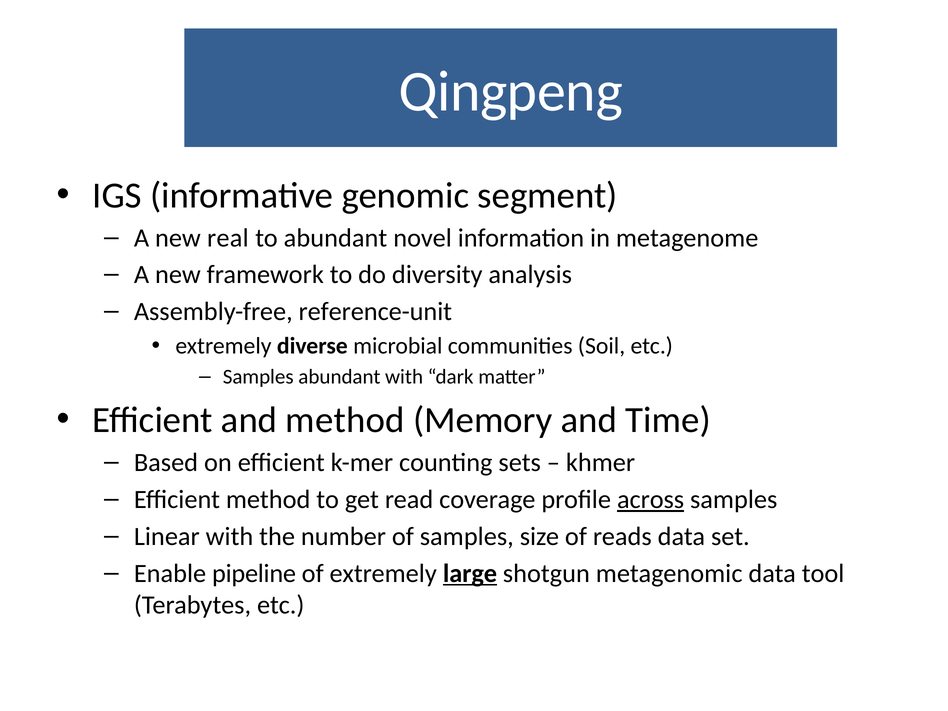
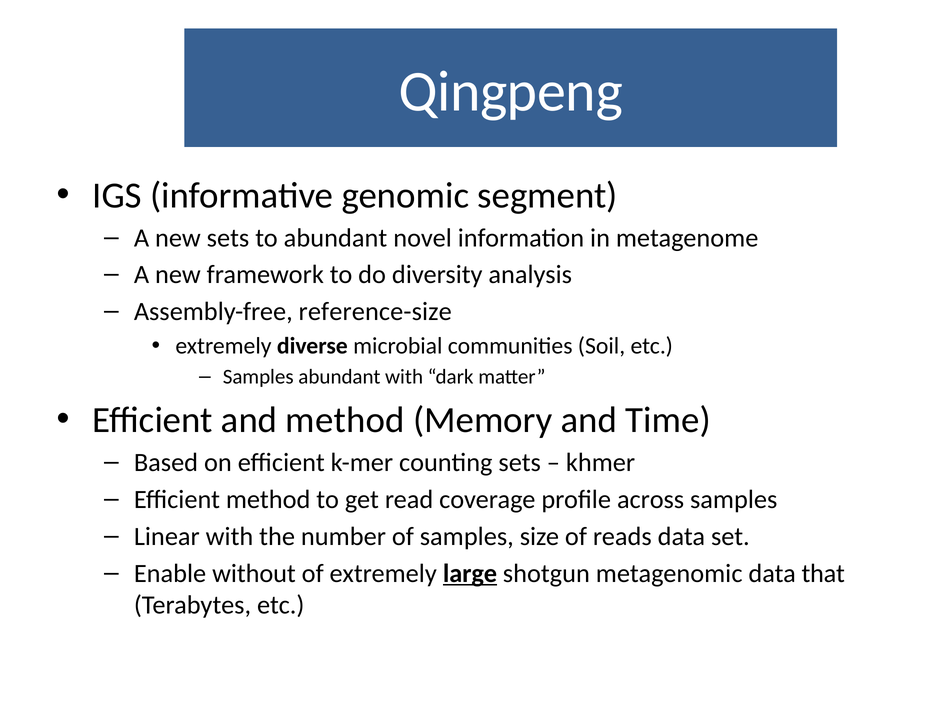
new real: real -> sets (228, 238)
reference-unit: reference-unit -> reference-size (375, 312)
across underline: present -> none (651, 500)
pipeline: pipeline -> without (254, 573)
tool: tool -> that (823, 573)
